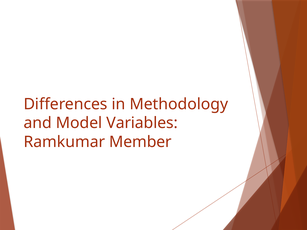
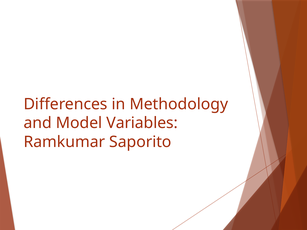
Member: Member -> Saporito (140, 142)
